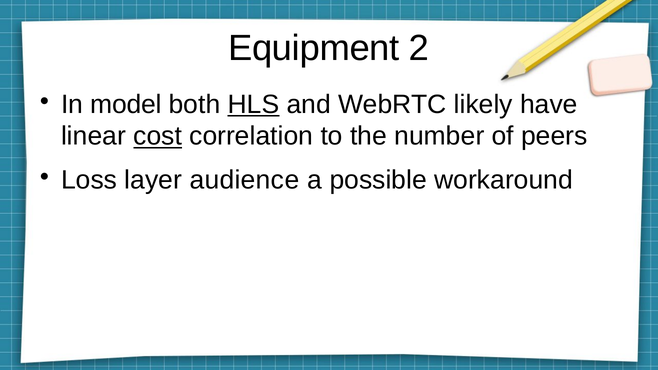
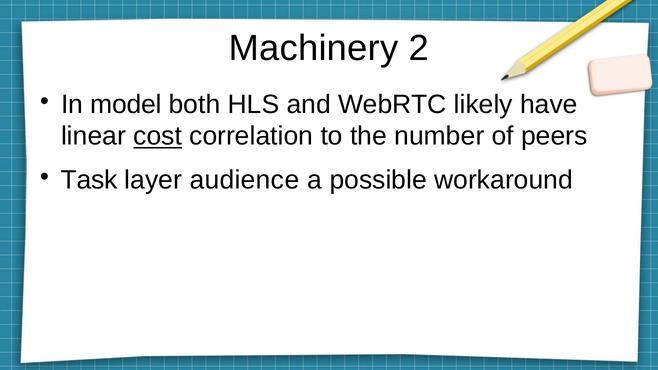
Equipment: Equipment -> Machinery (314, 48)
HLS underline: present -> none (253, 104)
Loss: Loss -> Task (89, 180)
